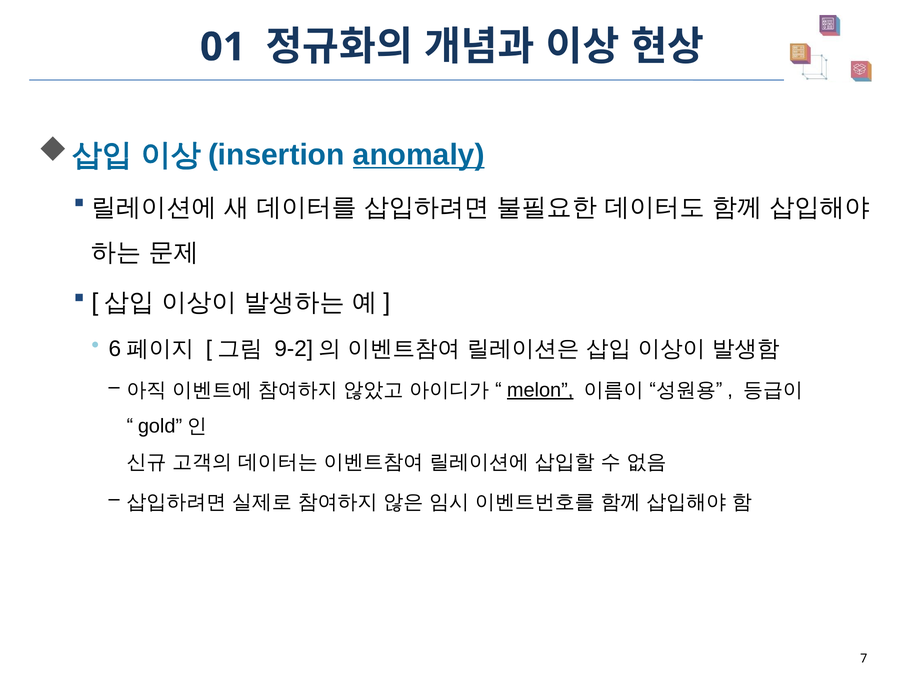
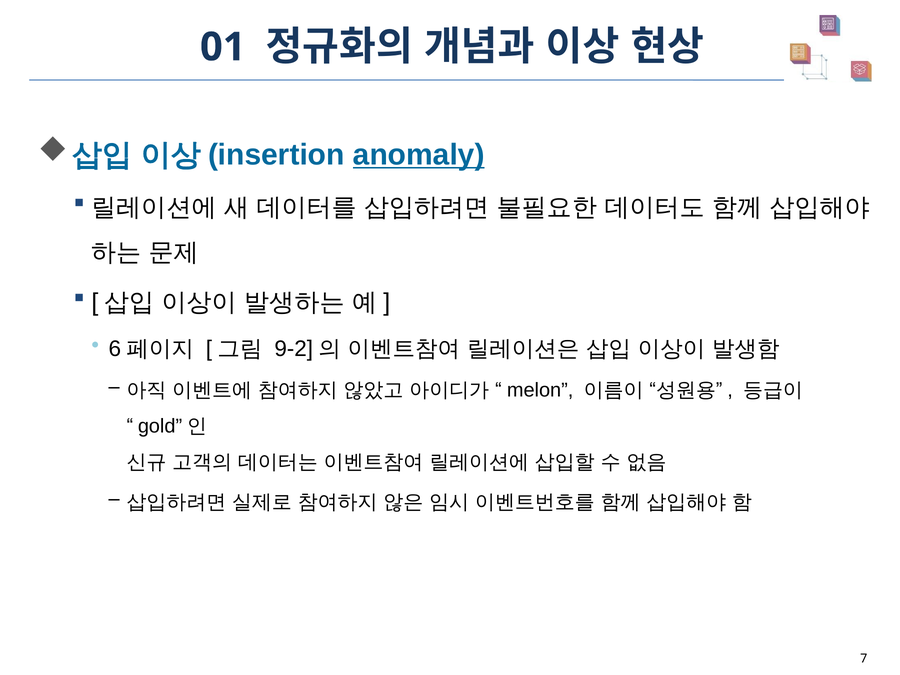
melon underline: present -> none (540, 390)
